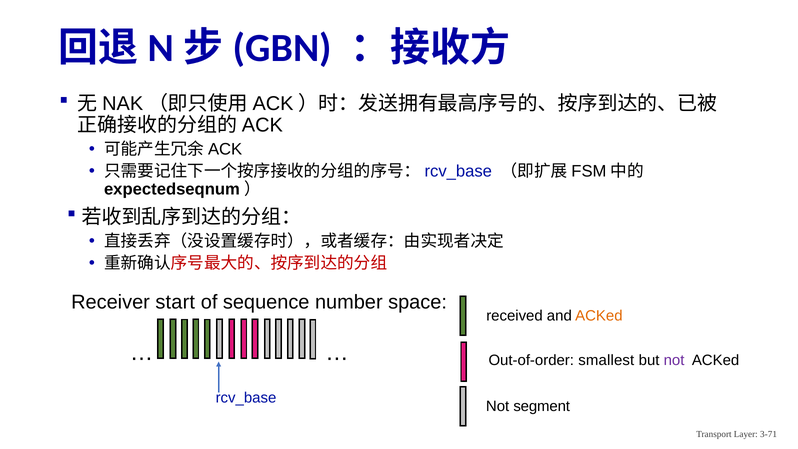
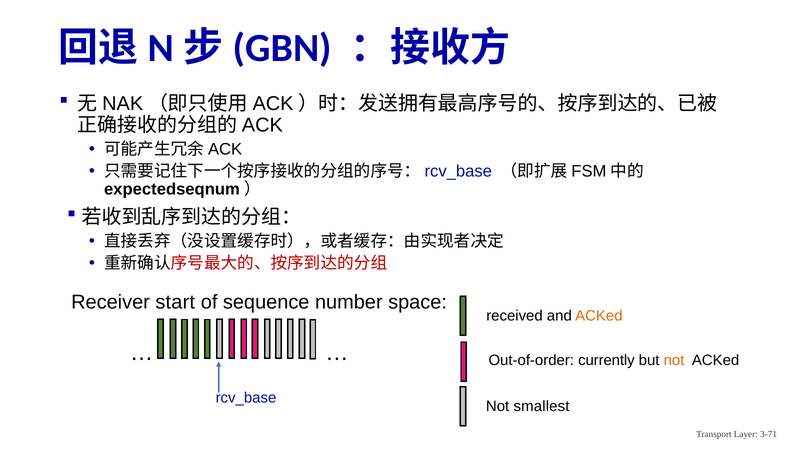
smallest: smallest -> currently (606, 360)
not colour: purple -> orange (674, 360)
segment: segment -> smallest (542, 406)
